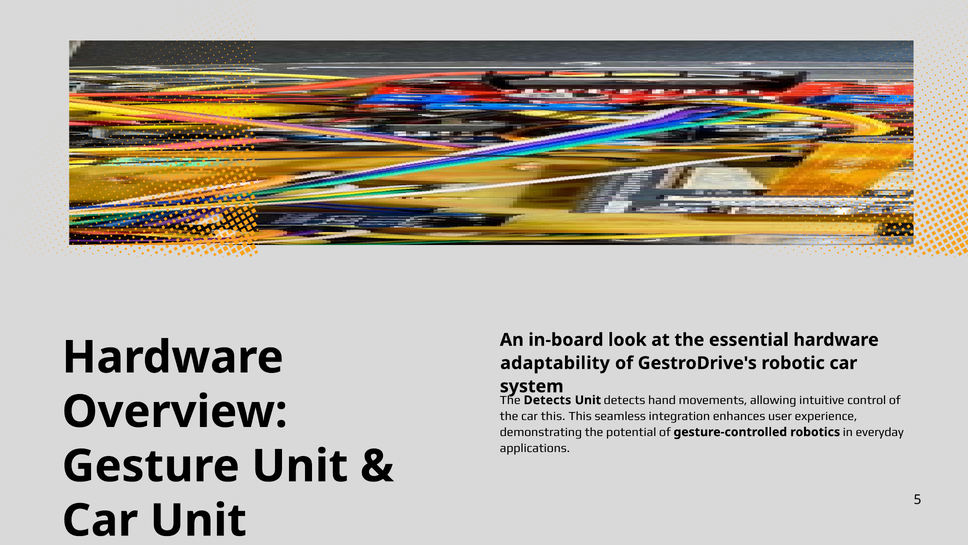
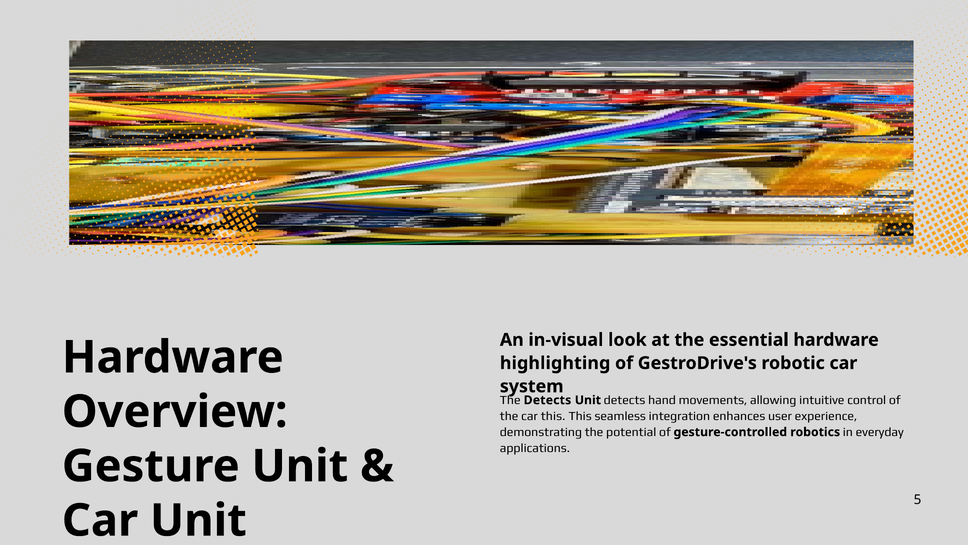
in-board: in-board -> in-visual (566, 340)
adaptability: adaptability -> highlighting (555, 363)
